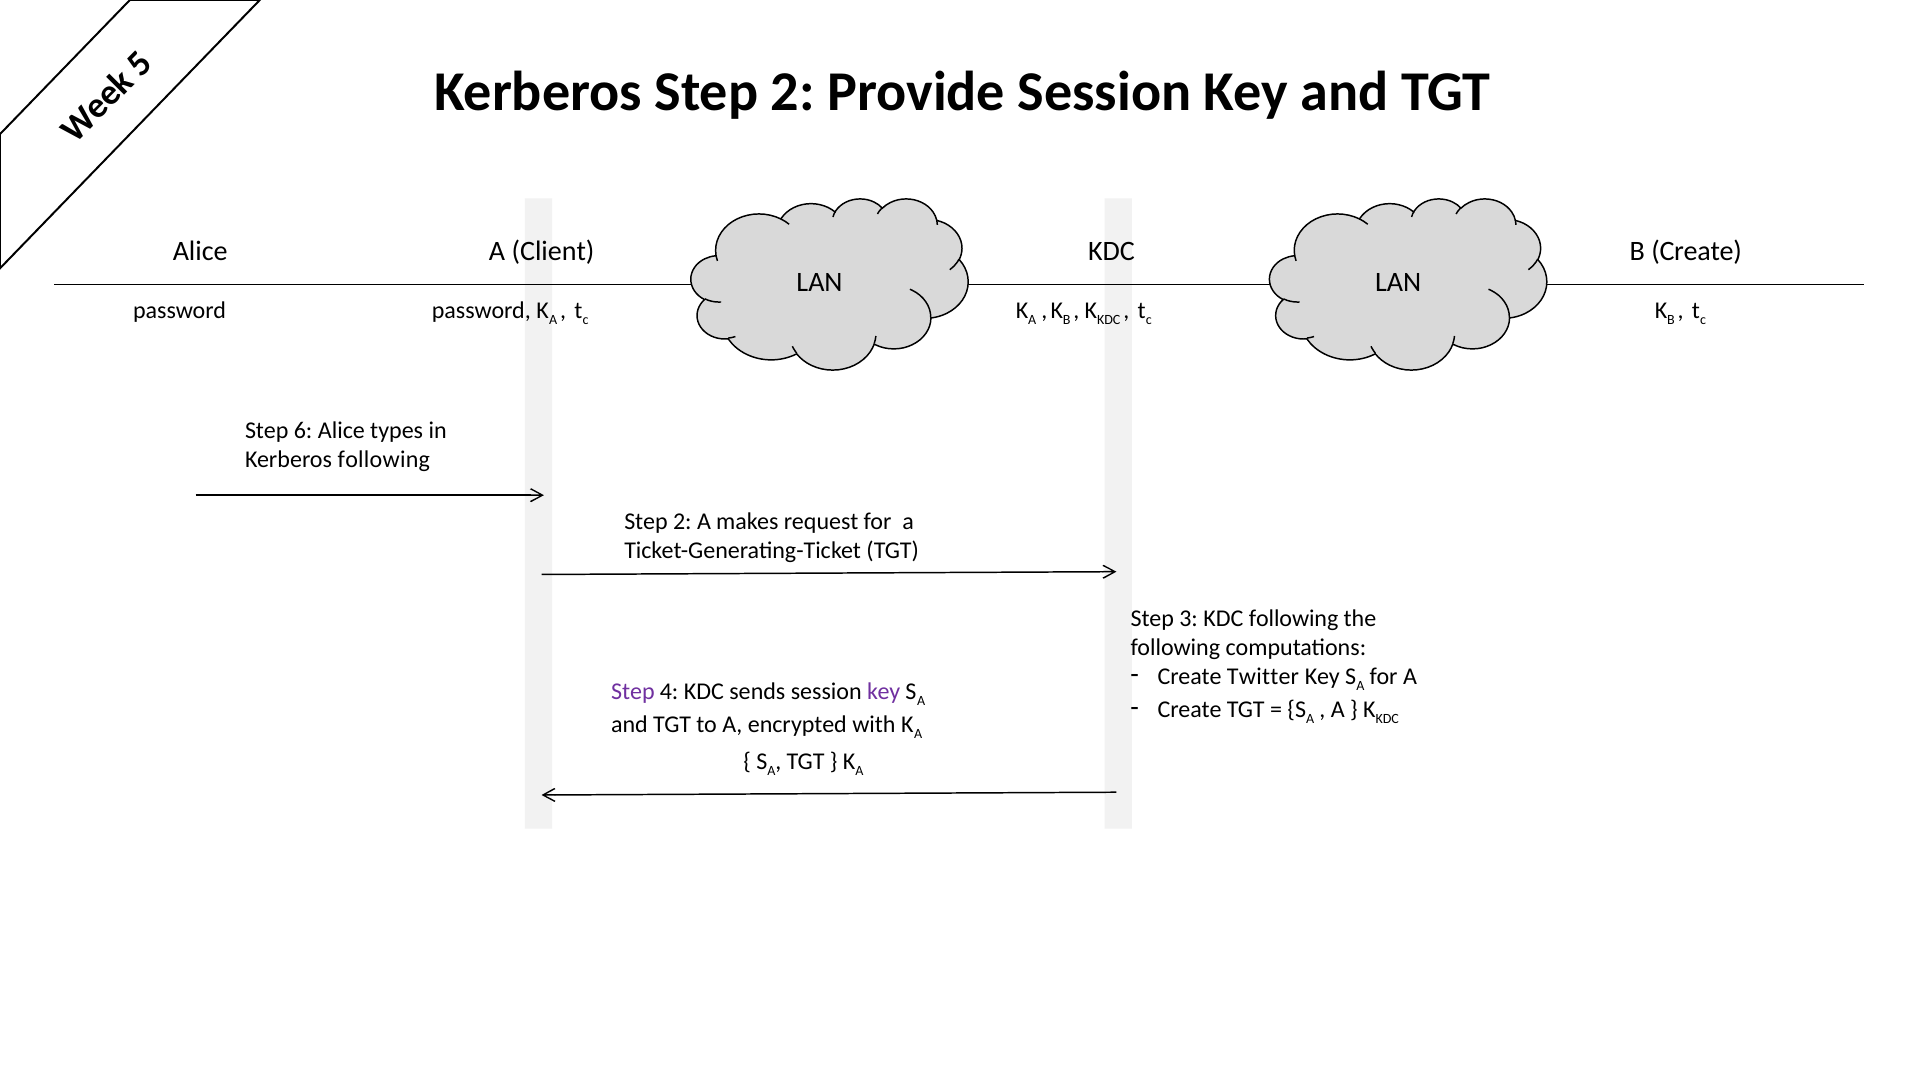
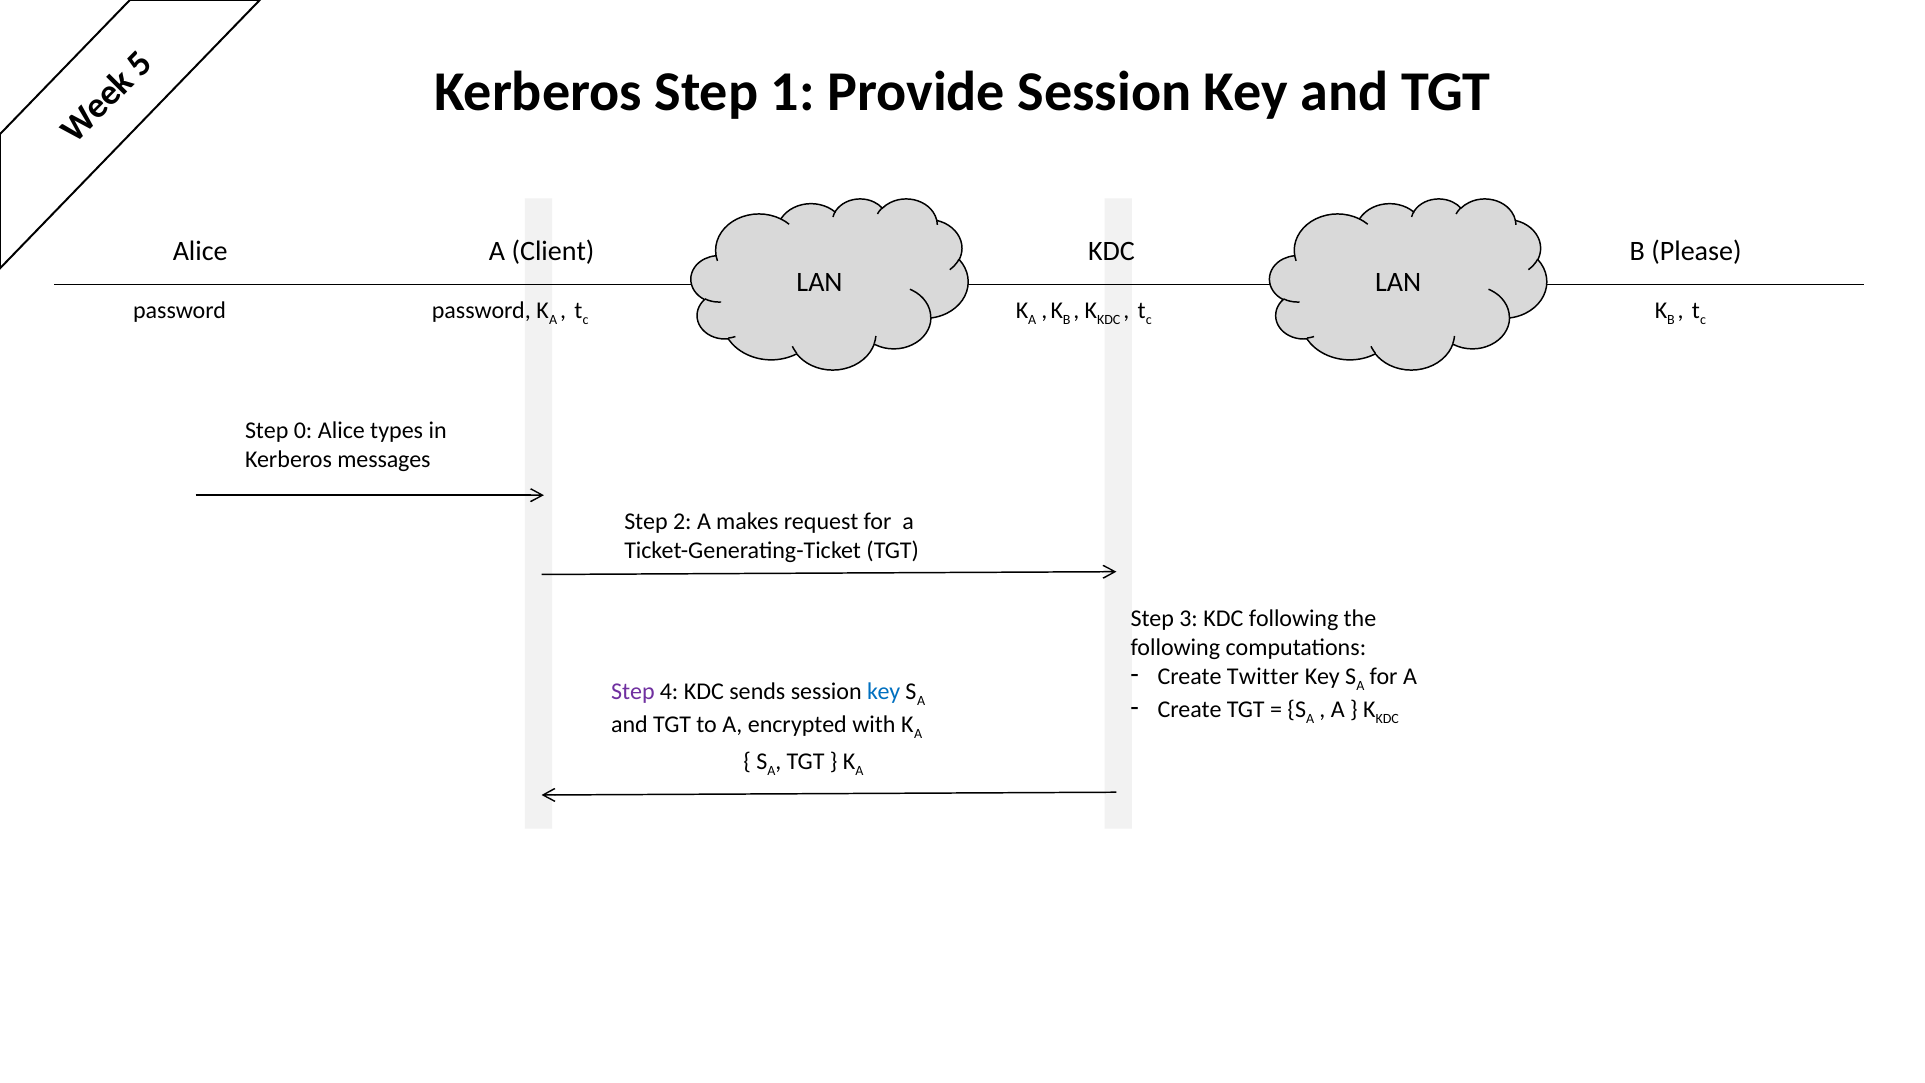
Kerberos Step 2: 2 -> 1 (793, 92)
B Create: Create -> Please (1696, 252)
6: 6 -> 0 (303, 430)
Kerberos following: following -> messages (384, 459)
key colour: purple -> blue (884, 691)
